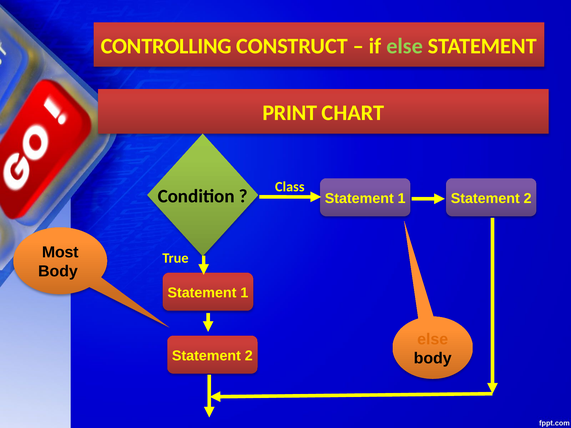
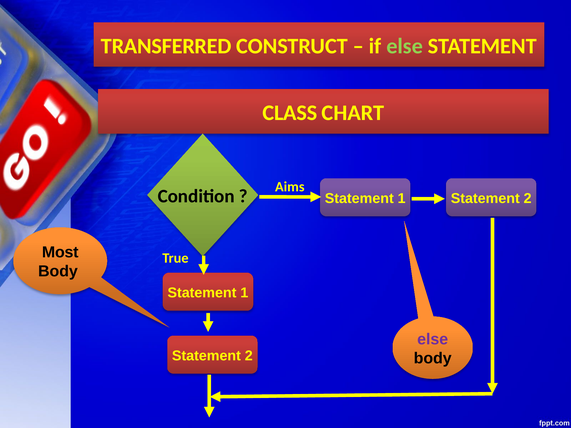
CONTROLLING: CONTROLLING -> TRANSFERRED (166, 46)
PRINT: PRINT -> CLASS (290, 113)
Class: Class -> Aims (290, 187)
else colour: orange -> purple (433, 339)
